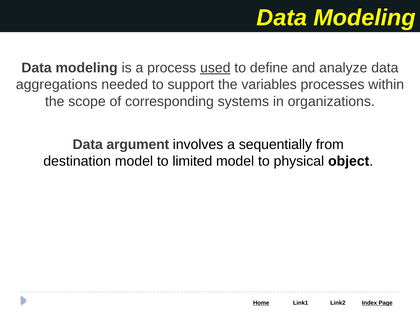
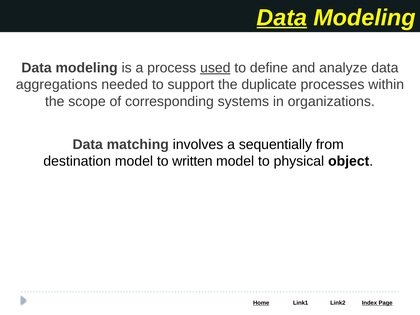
Data underline: none -> present (282, 18)
variables: variables -> duplicate (269, 85)
argument: argument -> matching (138, 144)
limited: limited -> written (192, 161)
